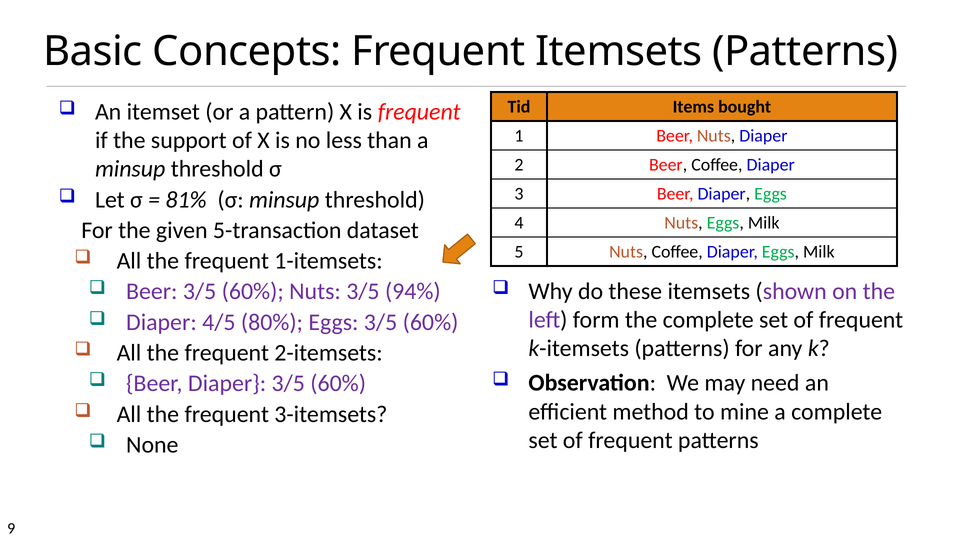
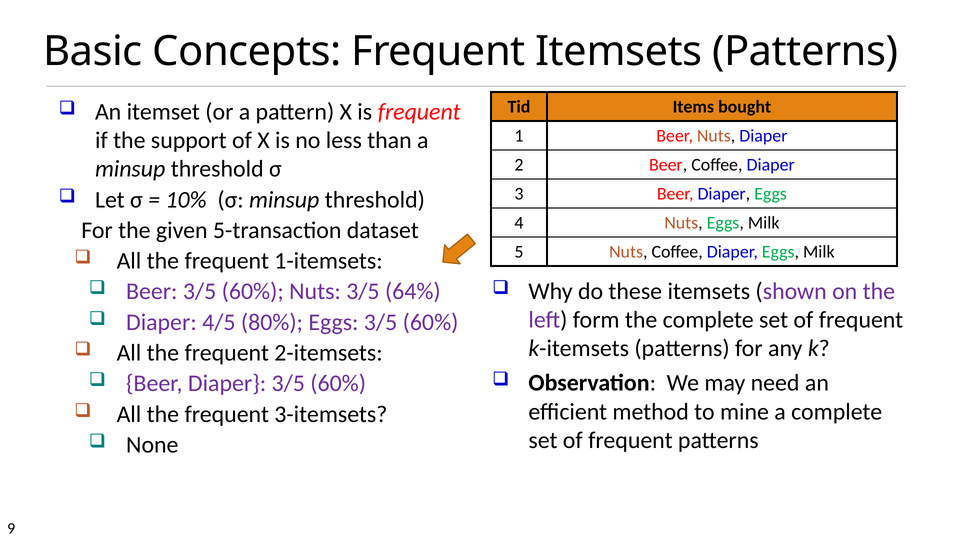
81%: 81% -> 10% (186, 200)
94%: 94% -> 64% (413, 292)
